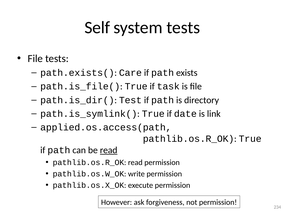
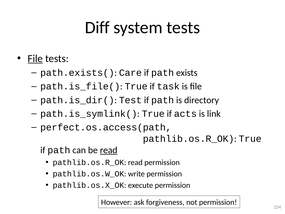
Self: Self -> Diff (97, 28)
File underline: none -> present (35, 58)
date: date -> acts (185, 114)
applied.os.access(path: applied.os.access(path -> perfect.os.access(path (106, 127)
